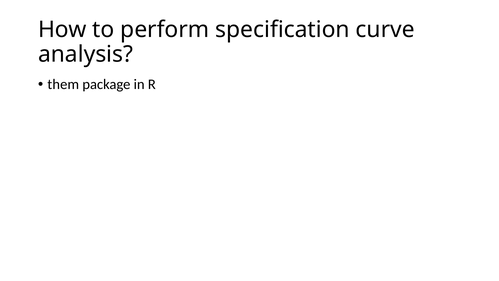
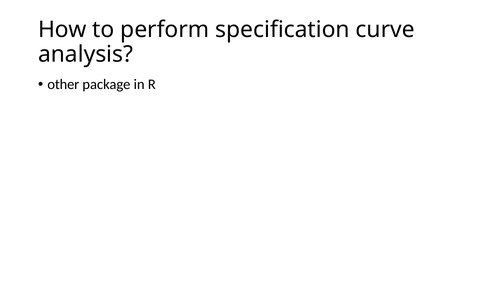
them: them -> other (63, 84)
